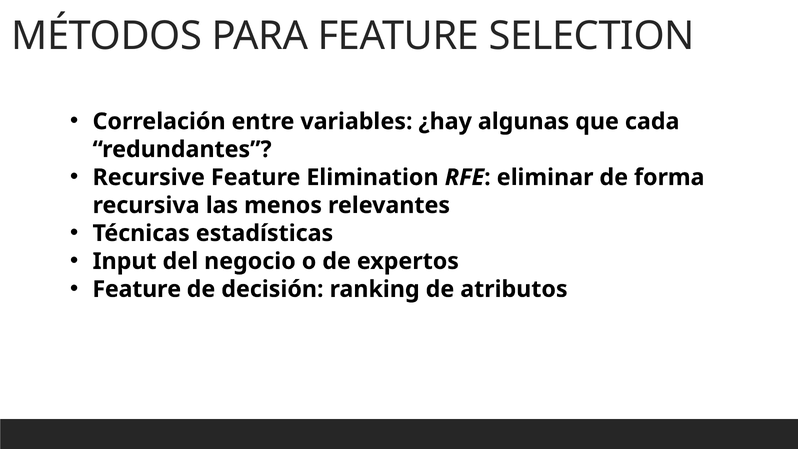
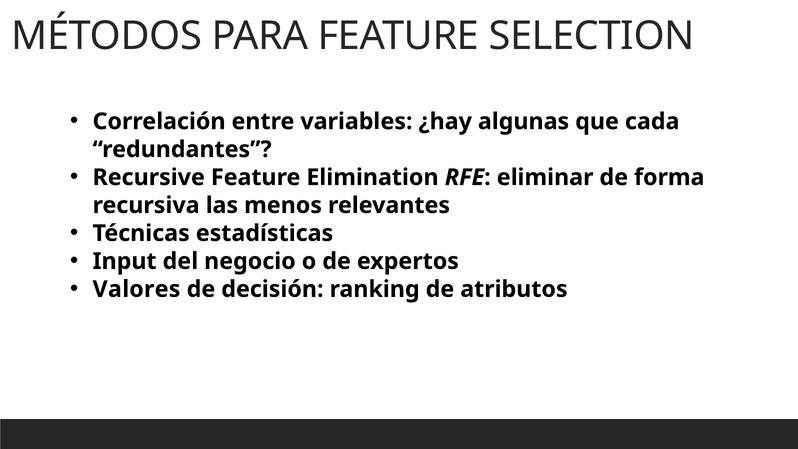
Feature: Feature -> Valores (136, 289)
